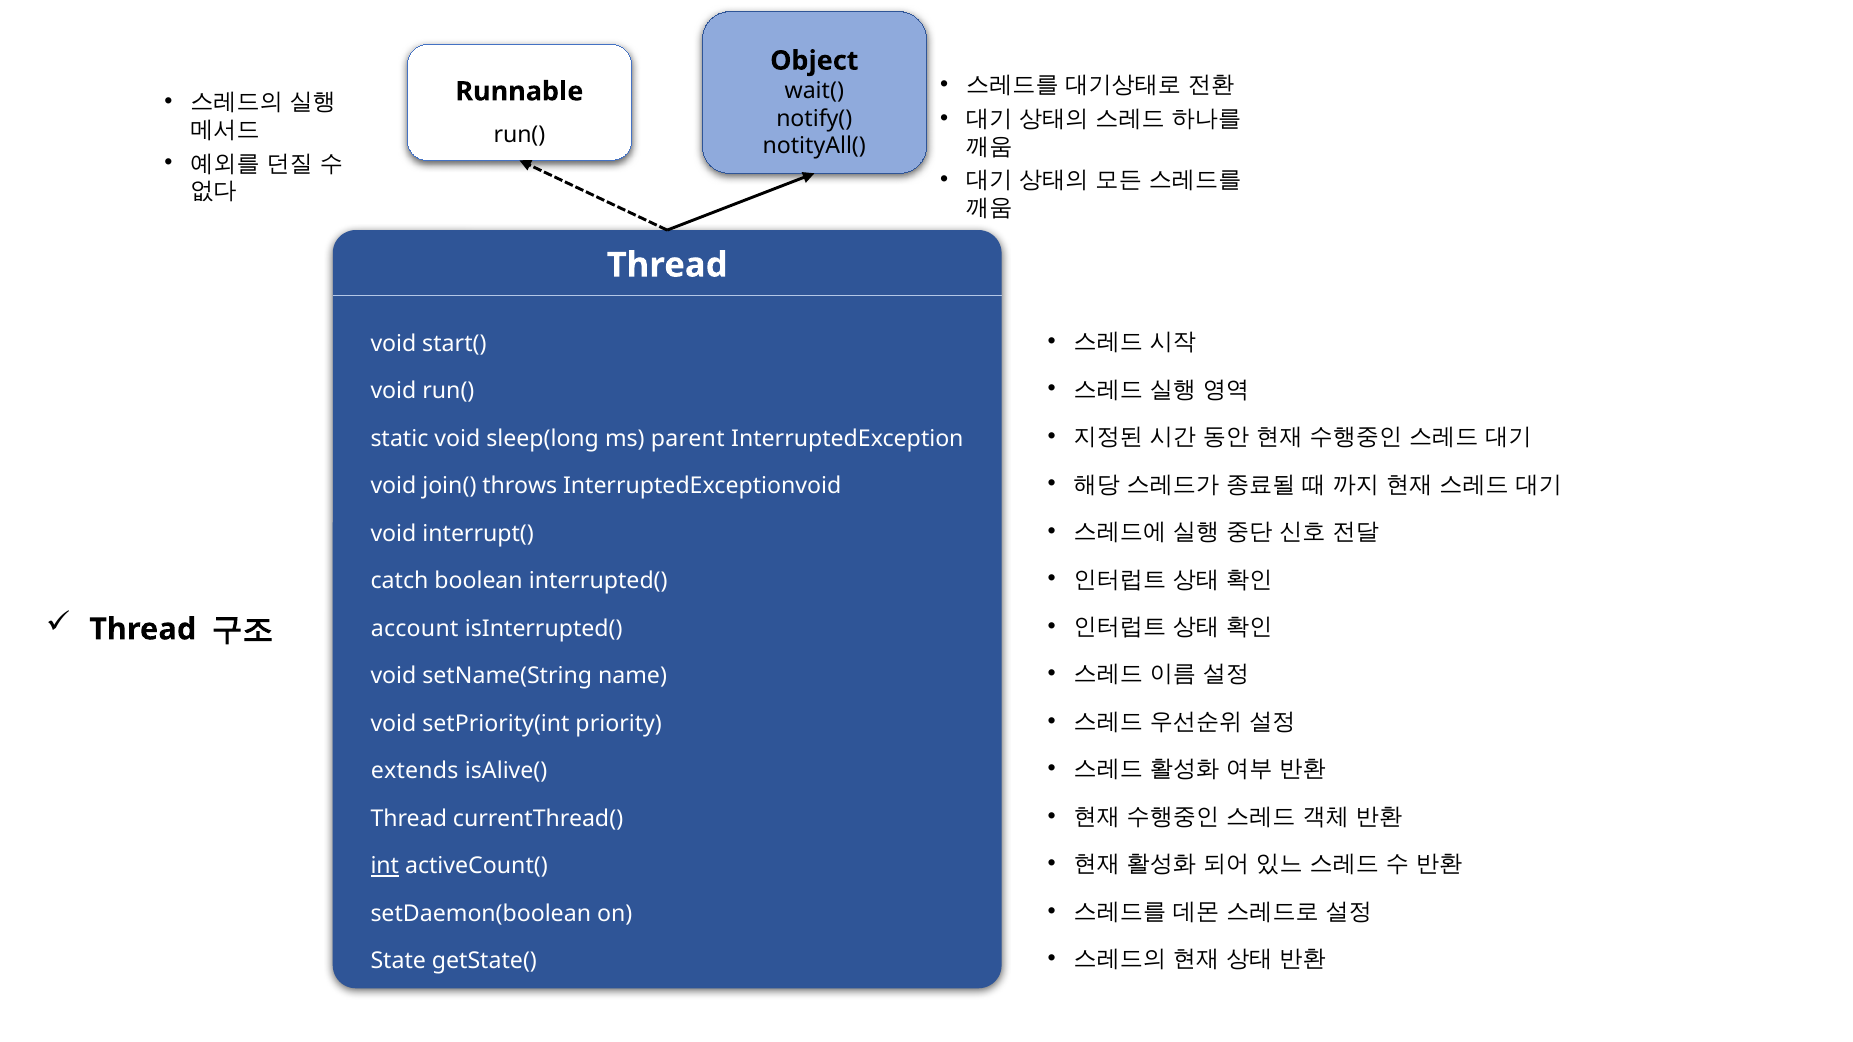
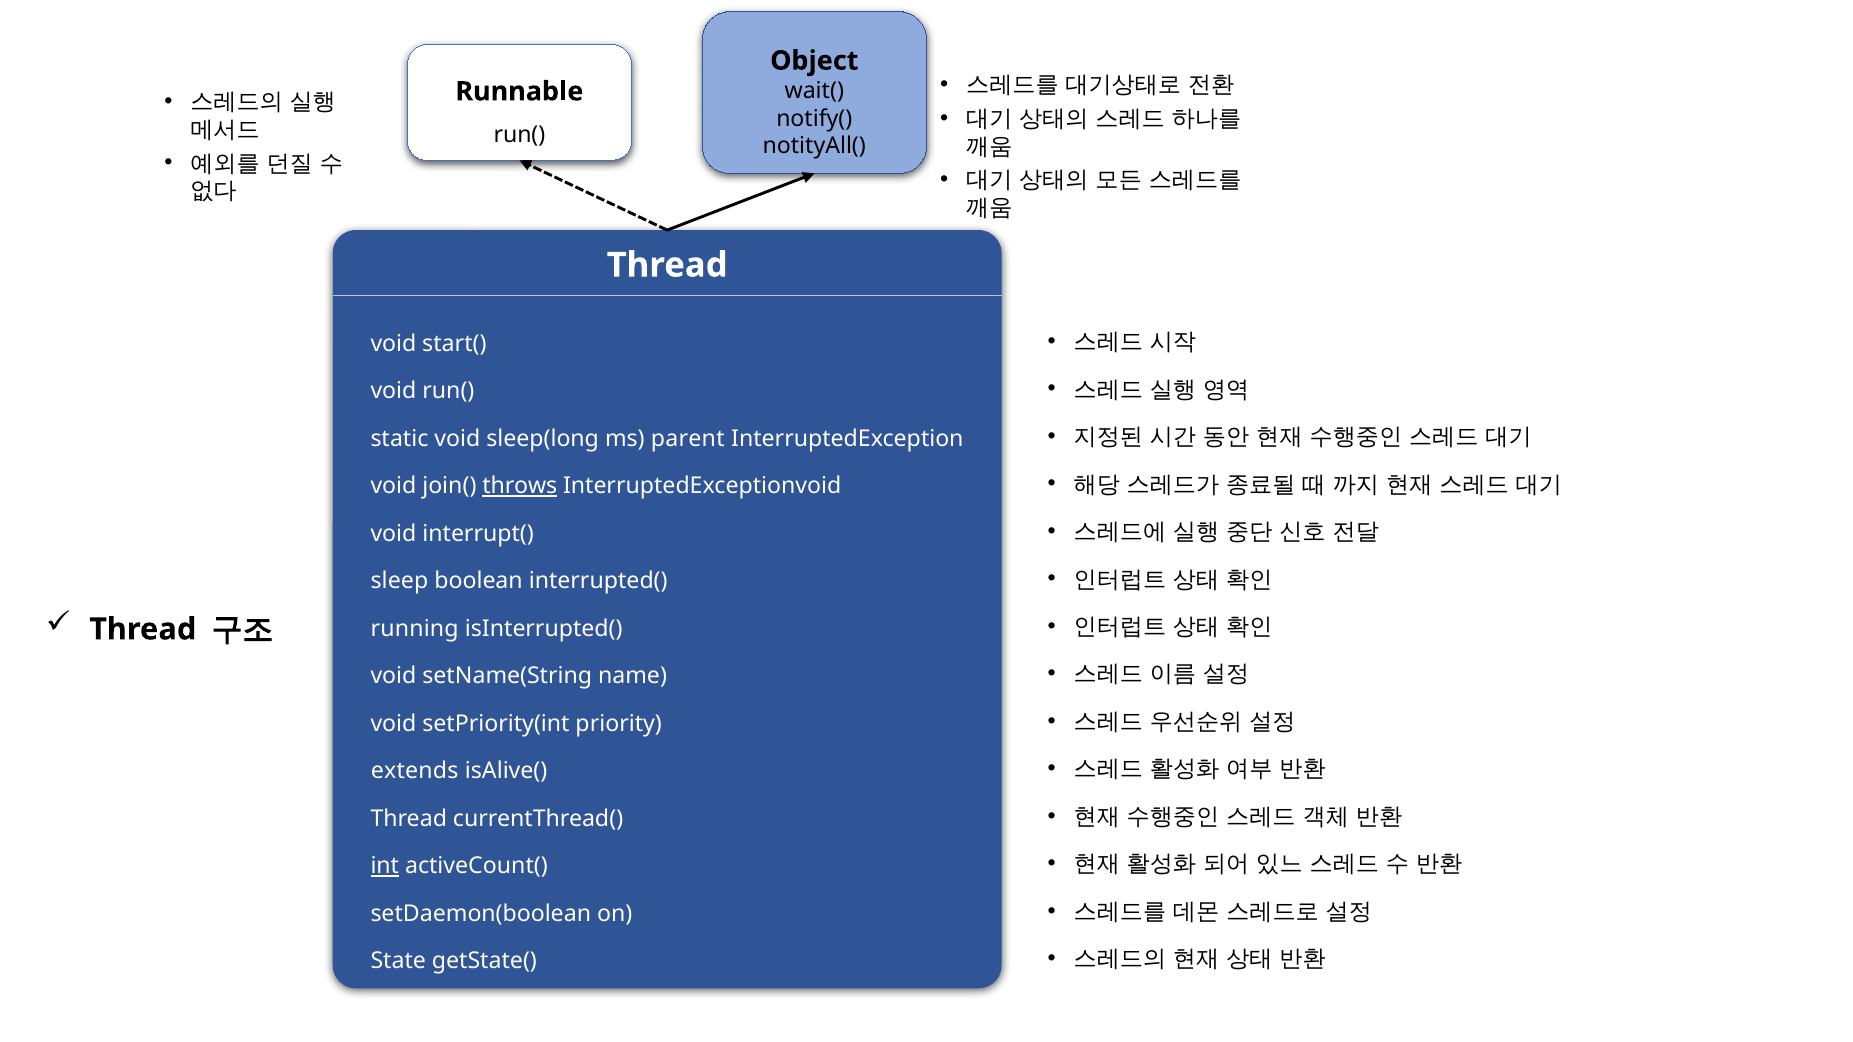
throws underline: none -> present (520, 486)
catch: catch -> sleep (399, 581)
account: account -> running (415, 629)
